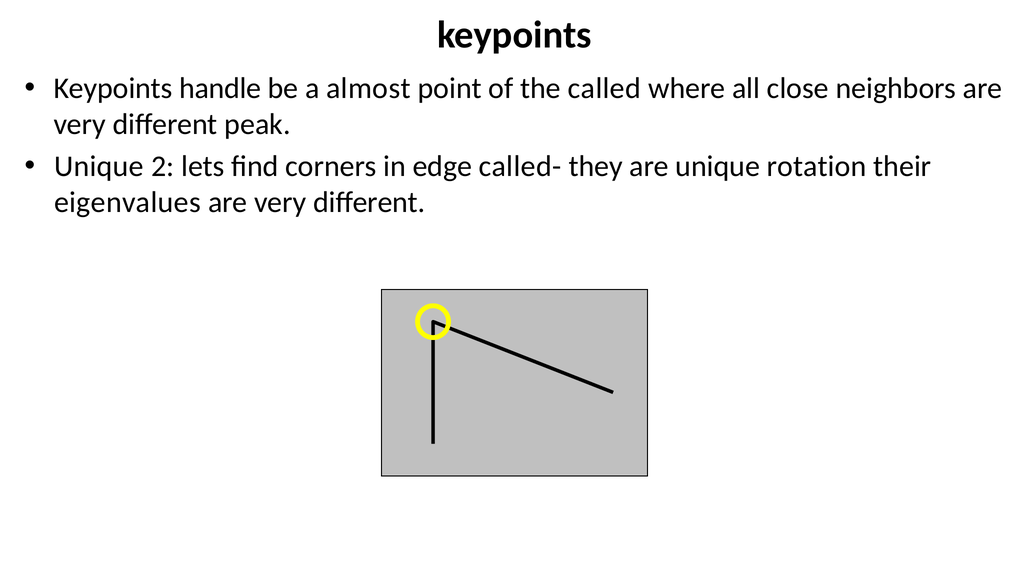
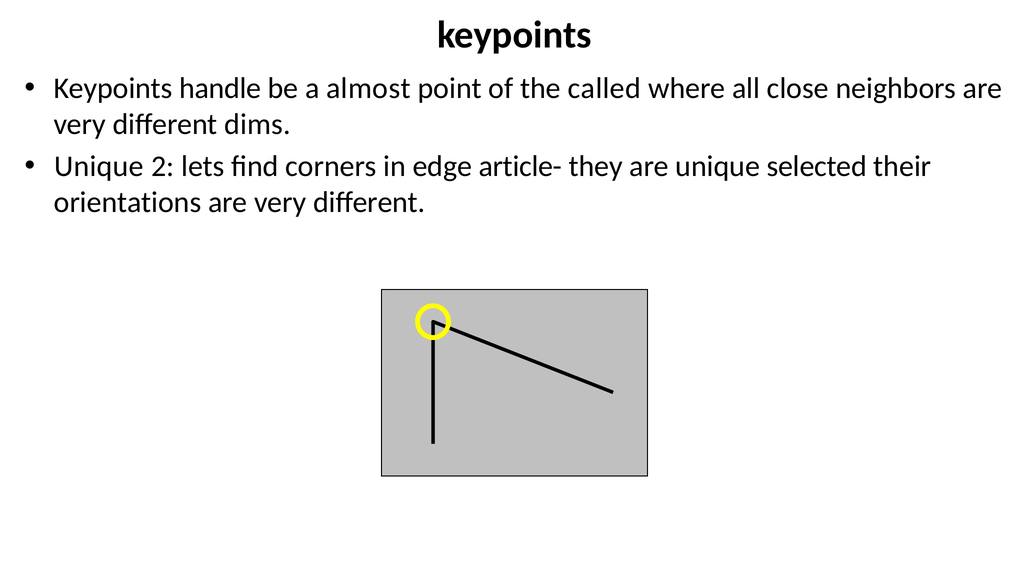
peak: peak -> dims (257, 124)
called-: called- -> article- (520, 166)
rotation: rotation -> selected (817, 166)
eigenvalues: eigenvalues -> orientations (128, 202)
